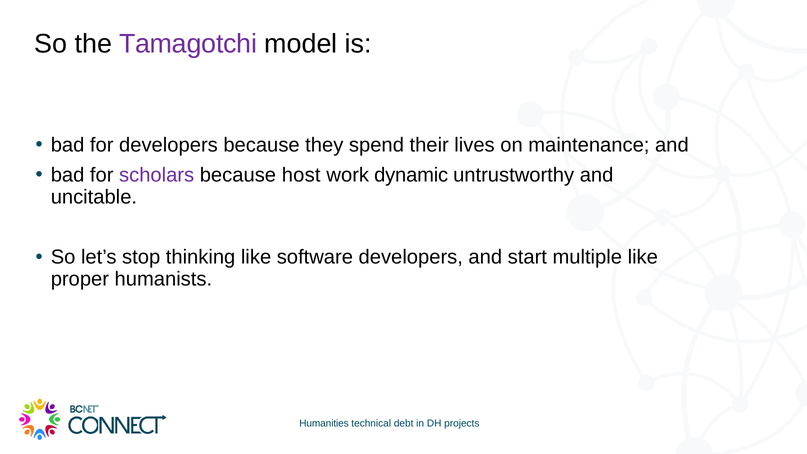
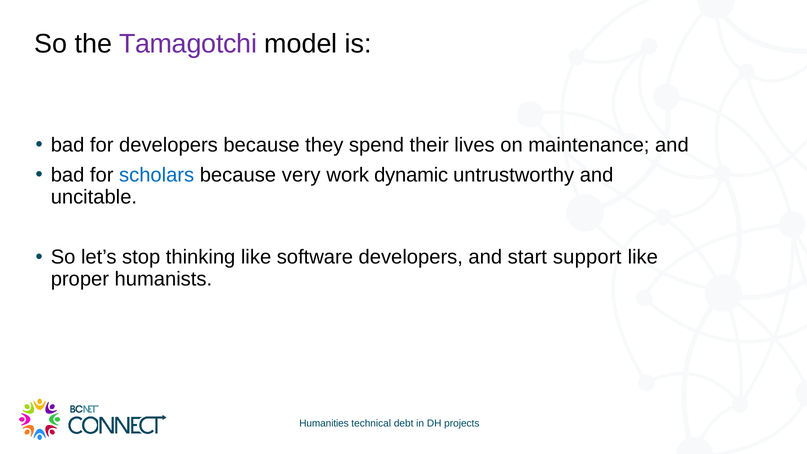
scholars colour: purple -> blue (157, 175)
host: host -> very (301, 175)
multiple: multiple -> support (587, 257)
